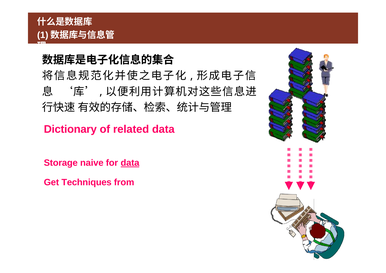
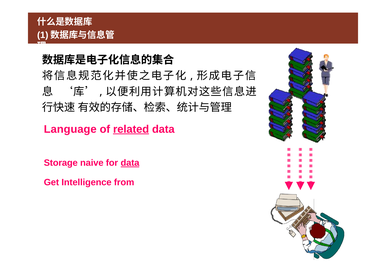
Dictionary: Dictionary -> Language (70, 129)
related underline: none -> present (131, 129)
Techniques: Techniques -> Intelligence (86, 182)
